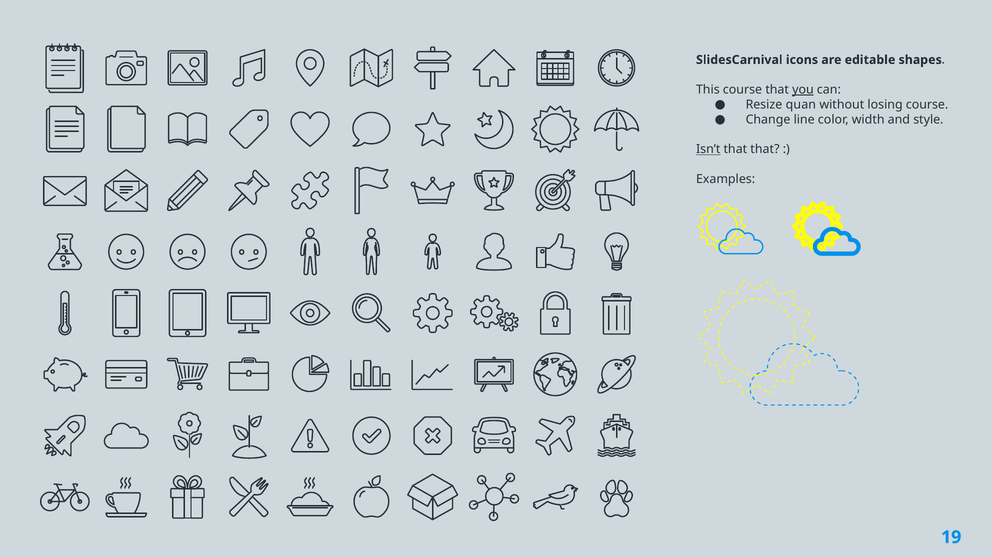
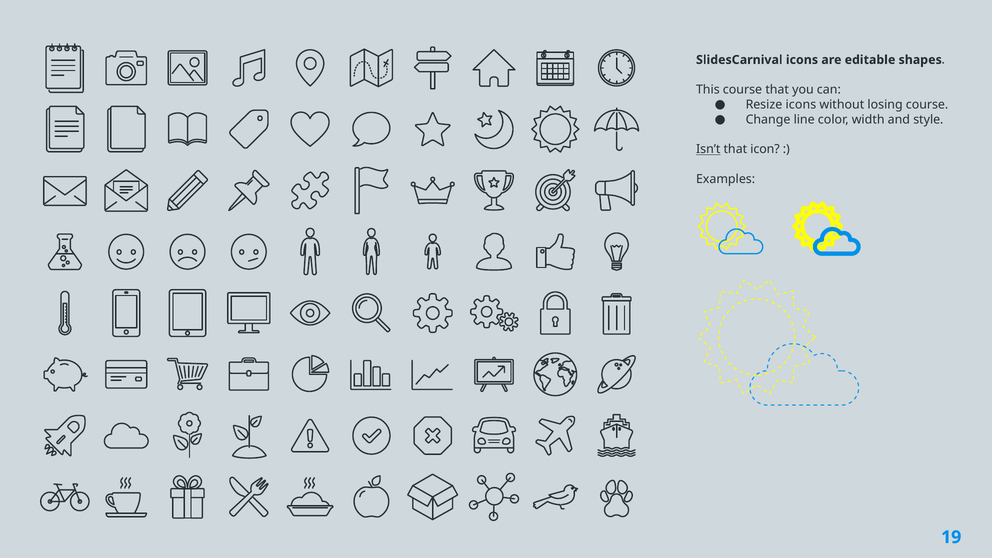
you underline: present -> none (803, 90)
Resize quan: quan -> icons (801, 105)
that that: that -> icon (765, 149)
